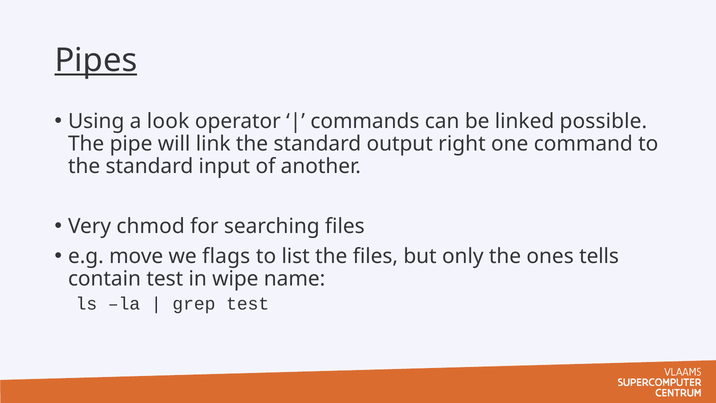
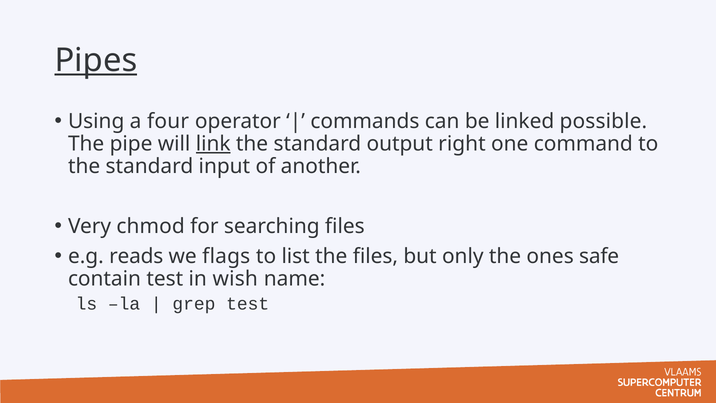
look: look -> four (168, 121)
link underline: none -> present (213, 144)
move: move -> reads (136, 256)
tells: tells -> safe (599, 256)
wipe: wipe -> wish (235, 279)
